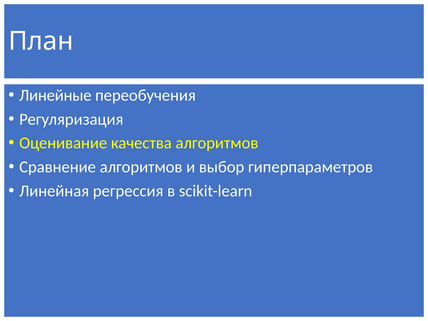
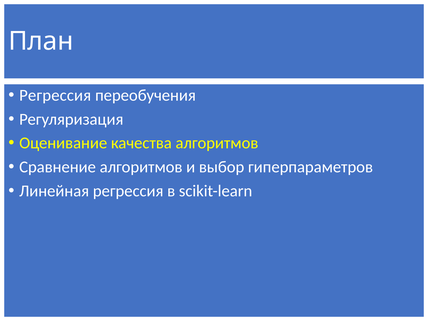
Линейные: Линейные -> Регрессия (55, 95)
